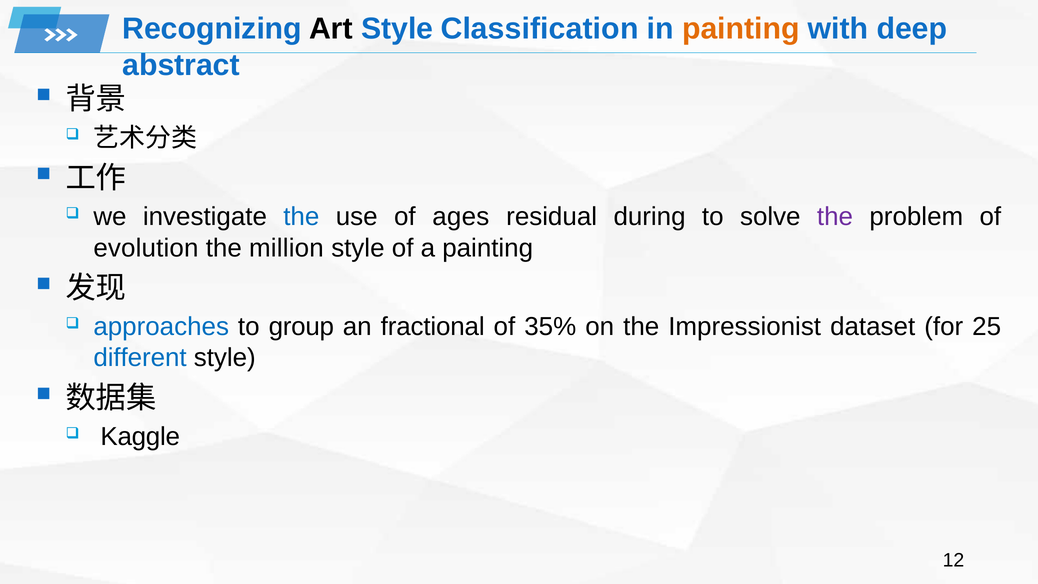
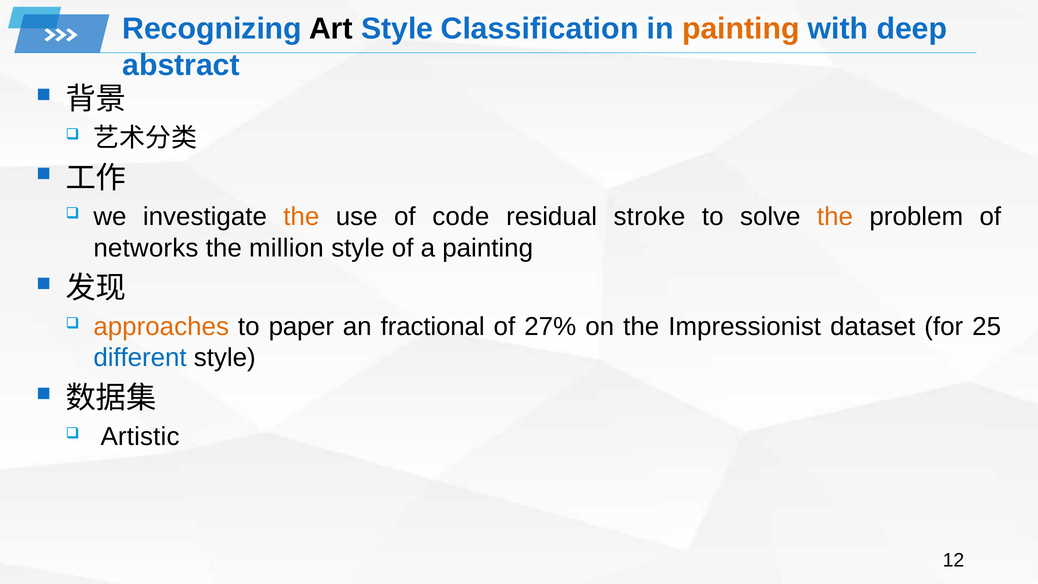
the colour: blue -> orange (301, 217)
ages: ages -> code (461, 217)
during: during -> stroke (649, 217)
the colour: purple -> orange (835, 217)
evolution: evolution -> networks (146, 248)
approaches colour: blue -> orange (161, 327)
group: group -> paper (301, 327)
35%: 35% -> 27% (550, 327)
Kaggle: Kaggle -> Artistic (140, 437)
